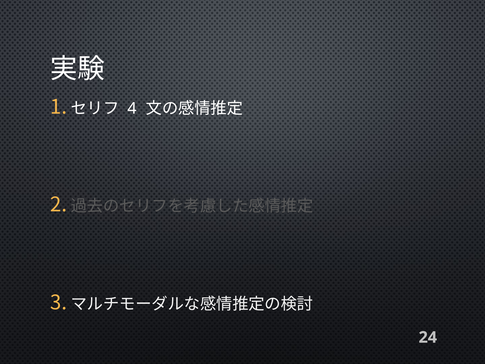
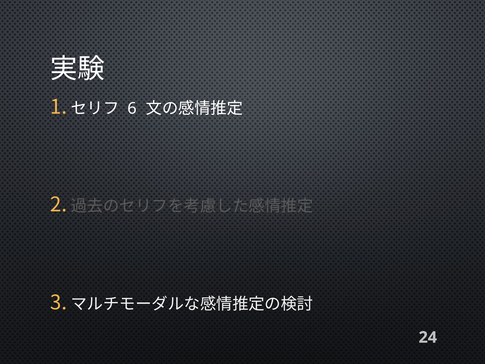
4: 4 -> 6 (132, 108)
